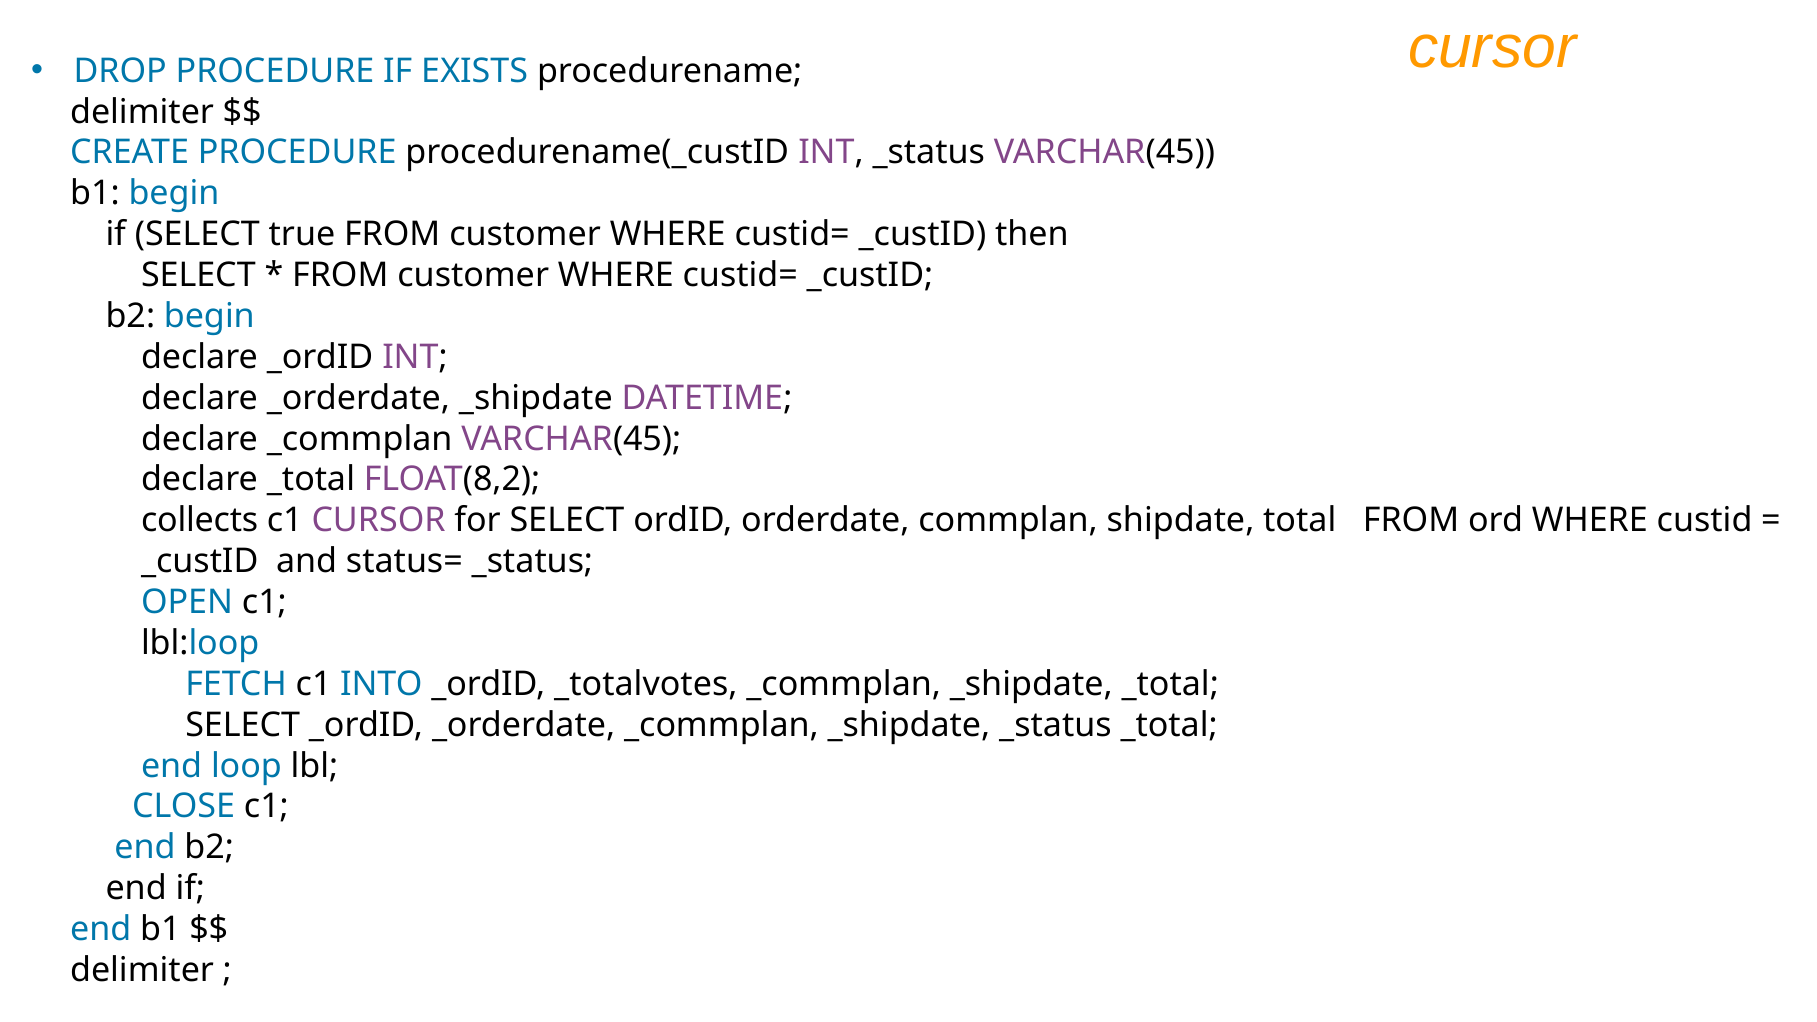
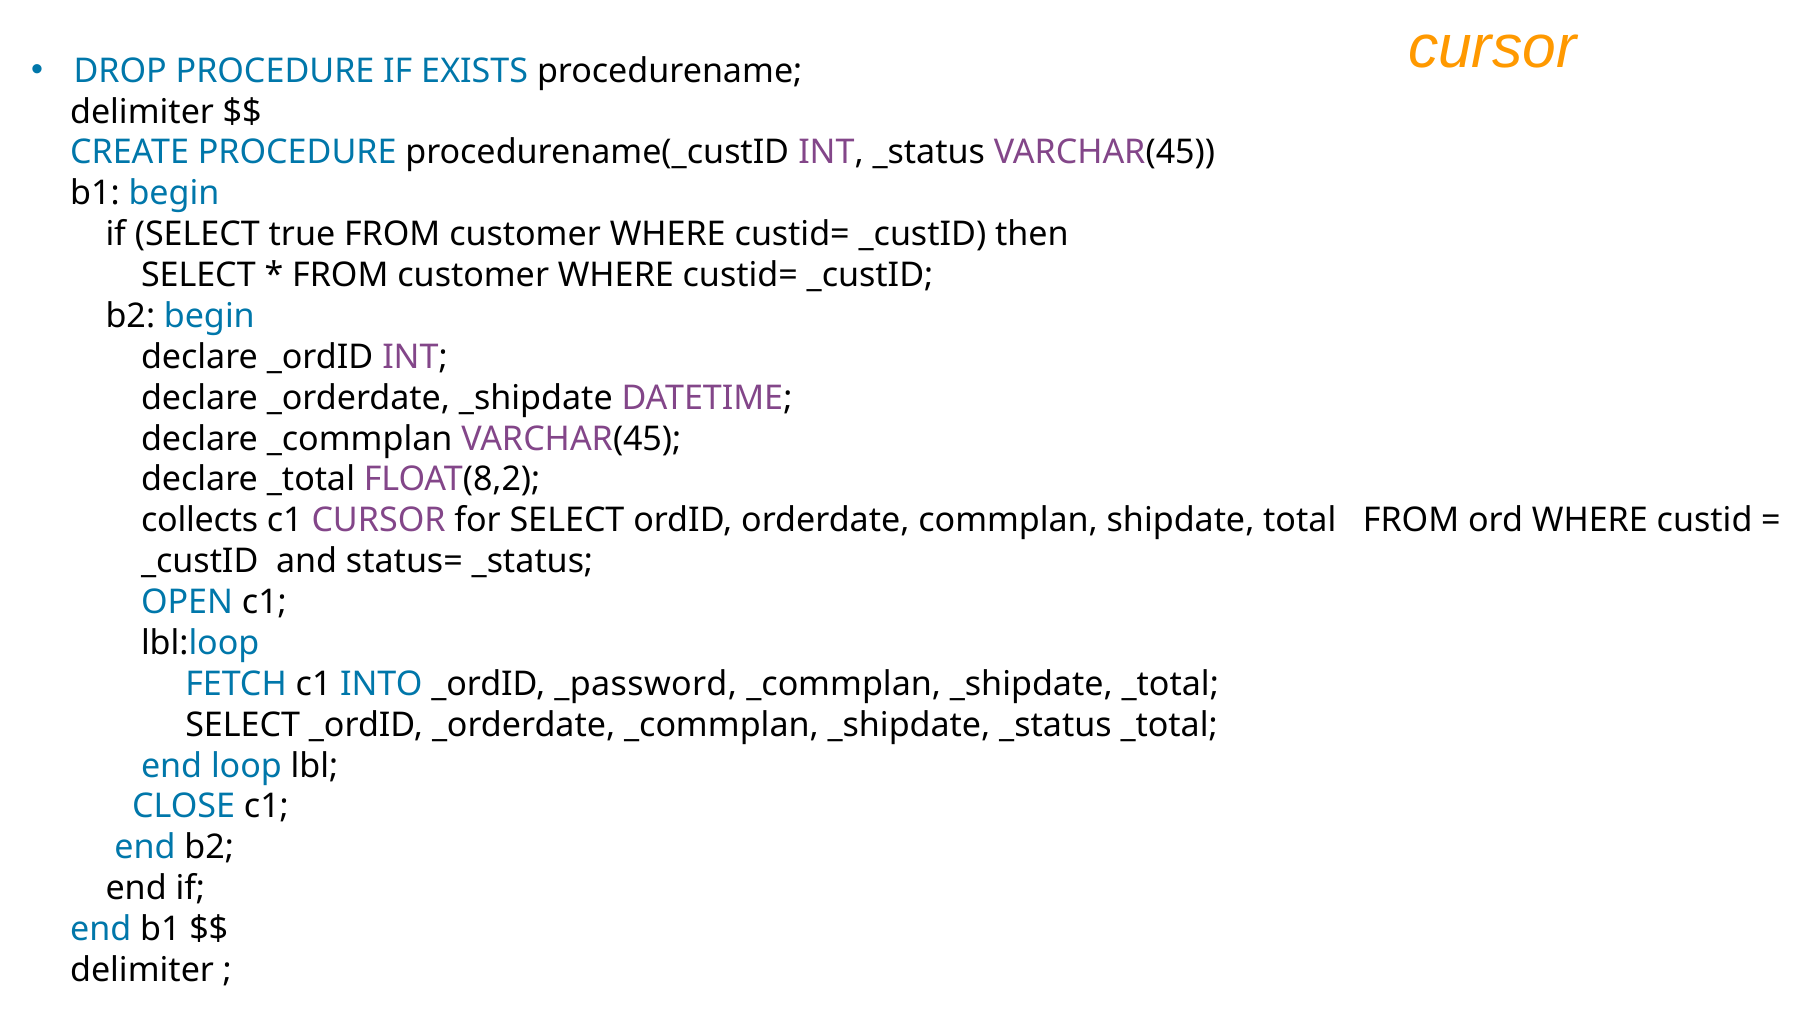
_totalvotes: _totalvotes -> _password (646, 684)
